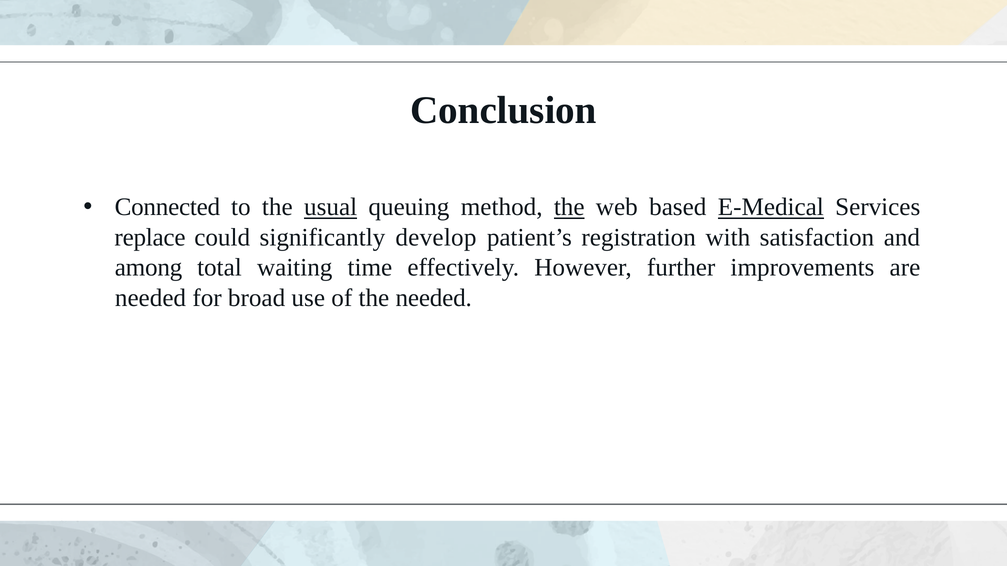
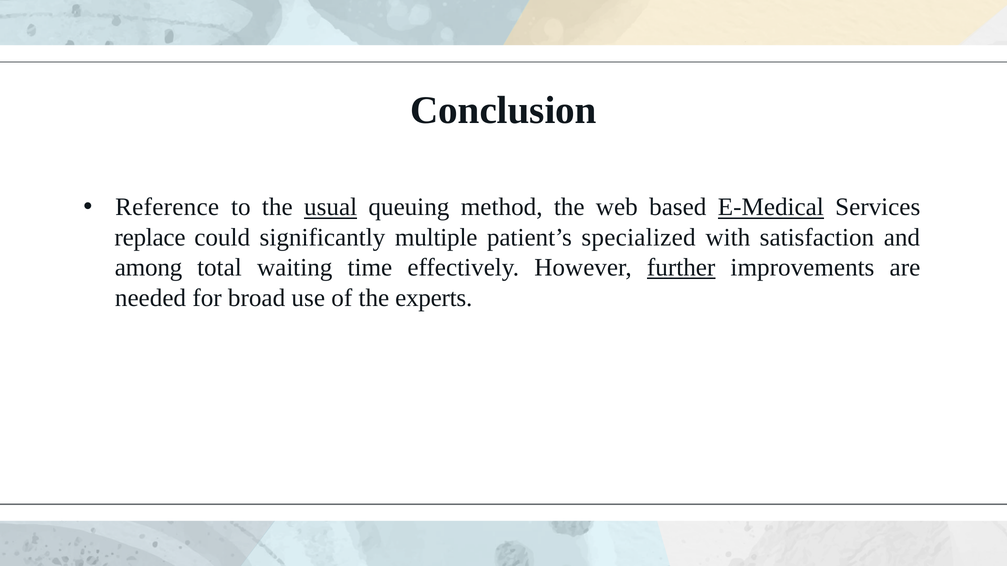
Connected: Connected -> Reference (167, 207)
the underline: present -> none (569, 207)
develop: develop -> multiple (436, 238)
registration: registration -> specialized (639, 238)
further underline: none -> present (681, 268)
the needed: needed -> experts (434, 298)
